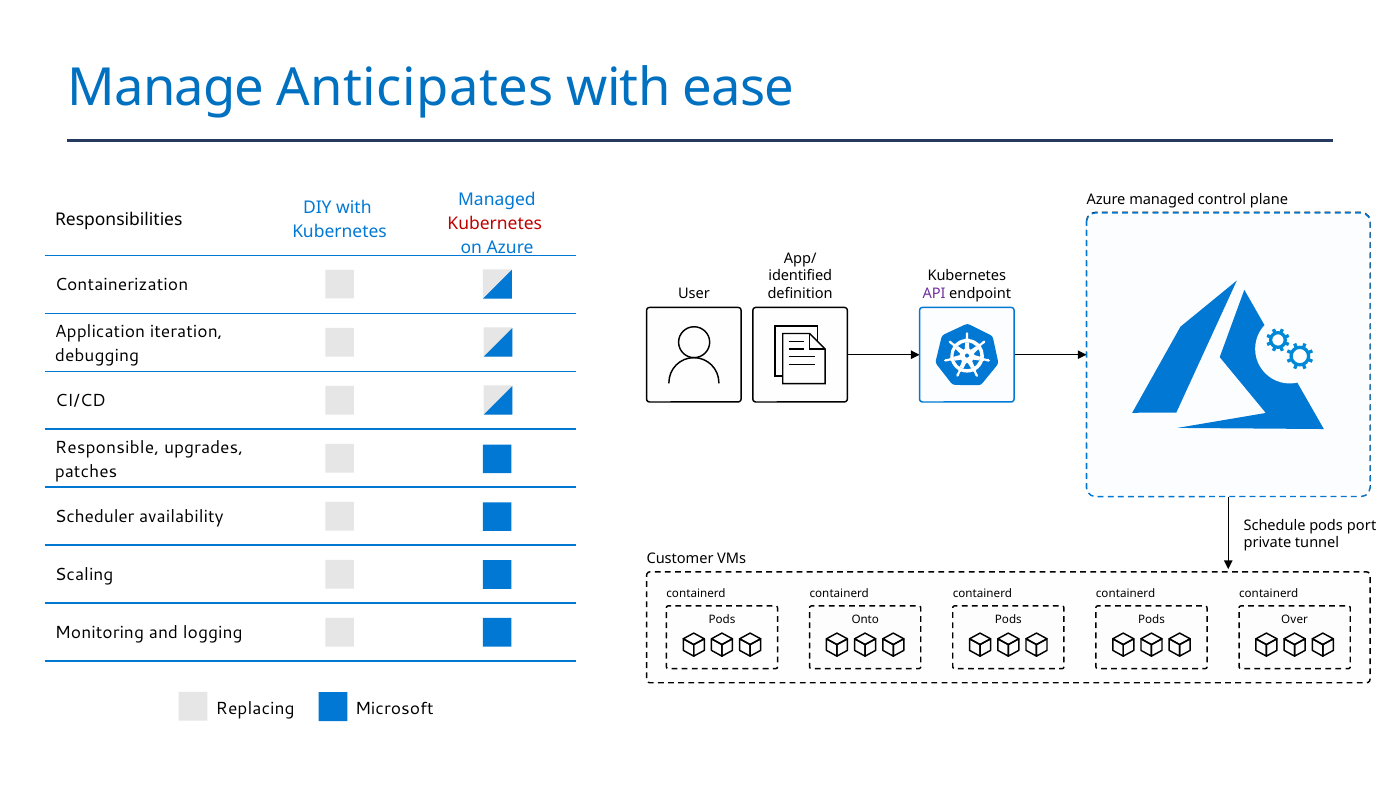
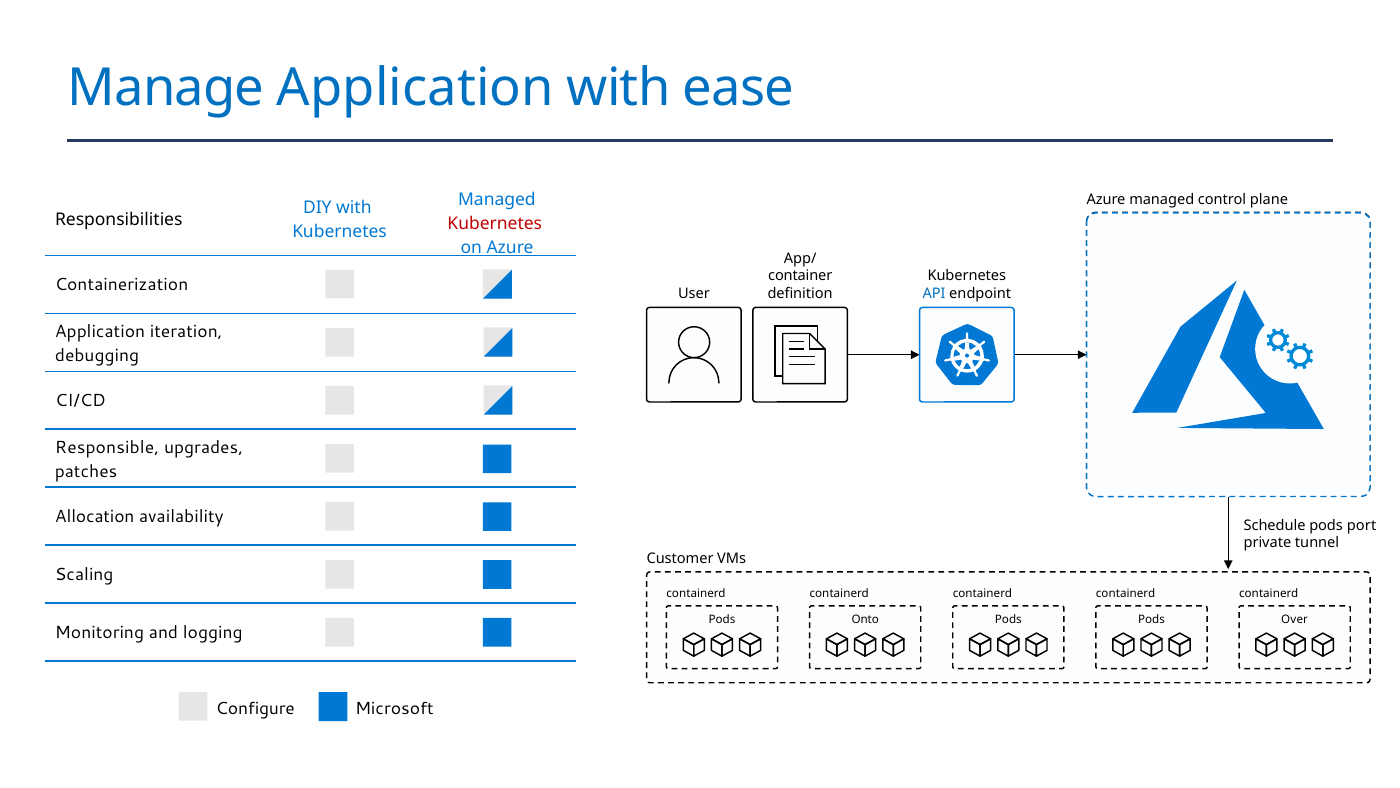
Manage Anticipates: Anticipates -> Application (415, 88)
identified: identified -> container (800, 276)
API colour: purple -> blue (934, 293)
Scheduler: Scheduler -> Allocation (95, 517)
Replacing: Replacing -> Configure (255, 708)
